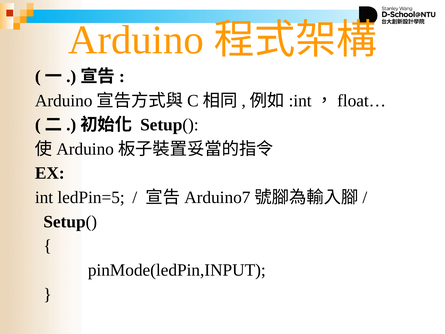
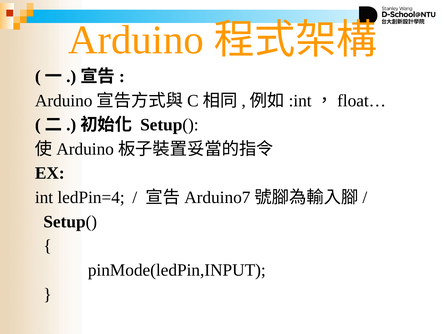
ledPin=5: ledPin=5 -> ledPin=4 (91, 197)
